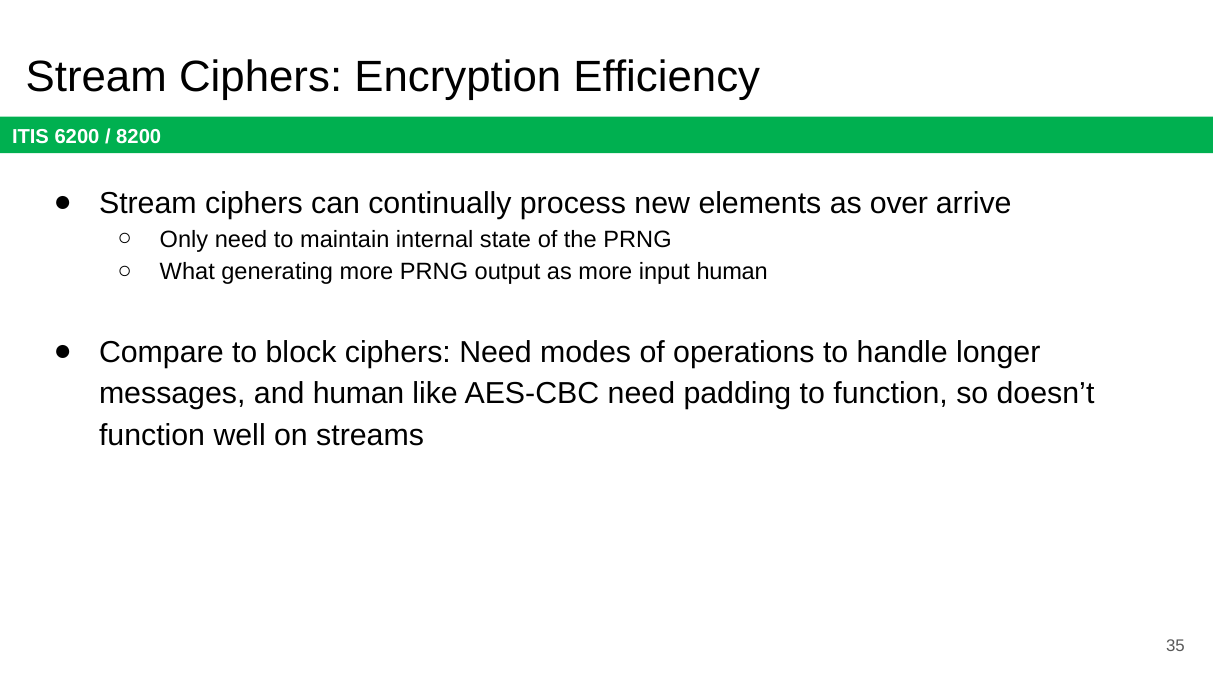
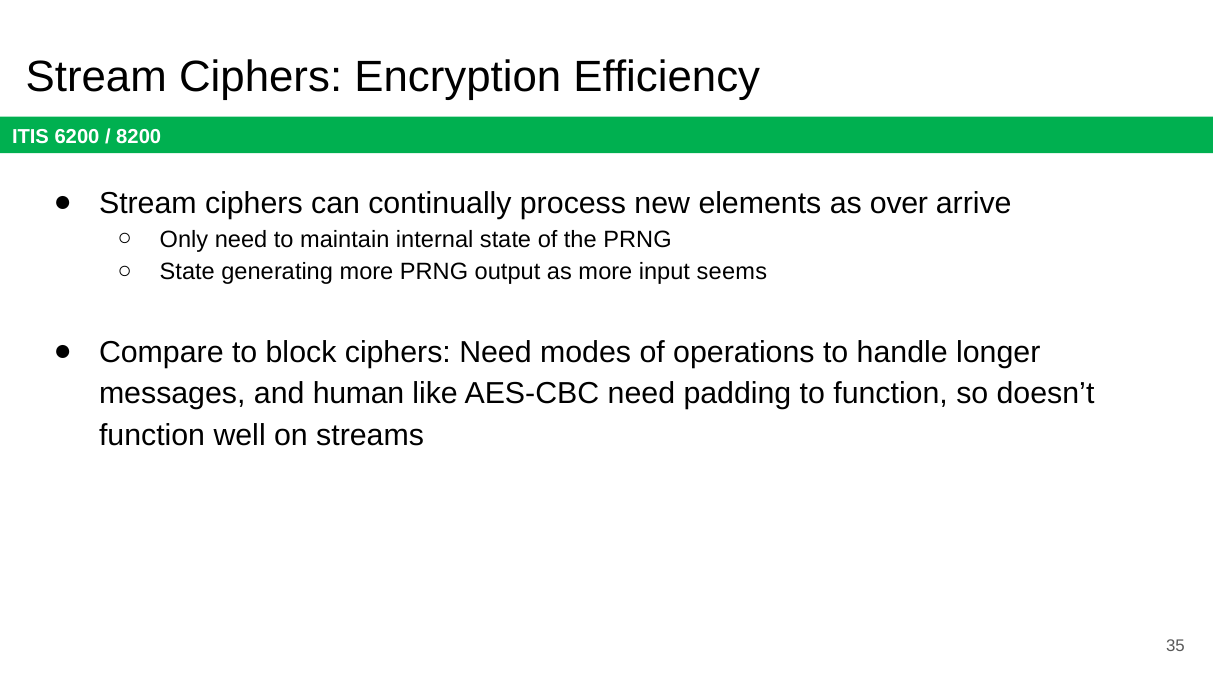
What: What -> State (187, 272)
input human: human -> seems (732, 272)
